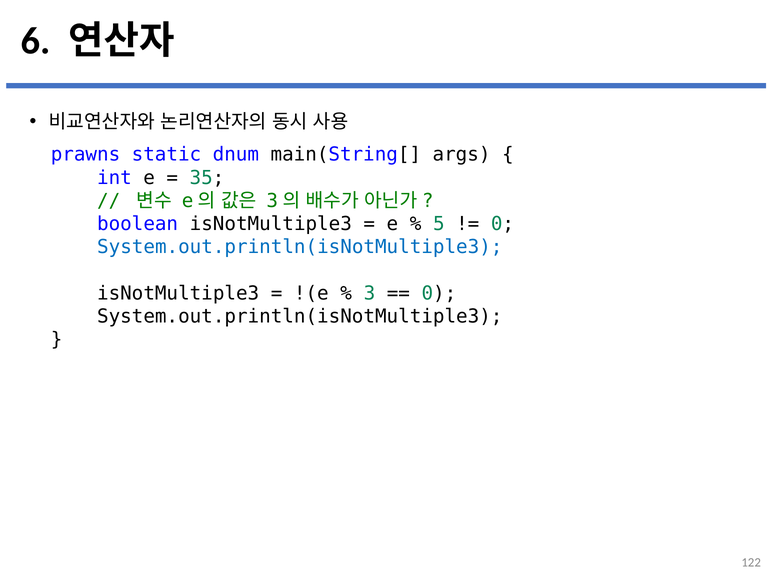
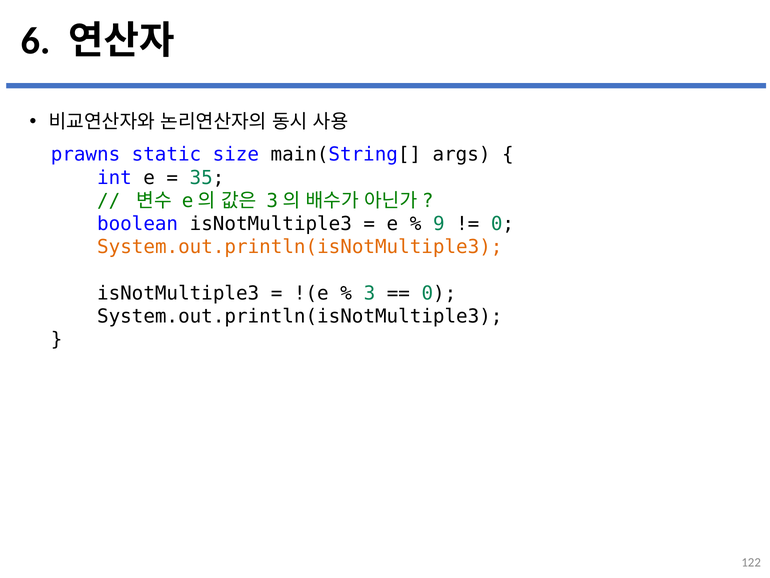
dnum: dnum -> size (236, 154)
5: 5 -> 9 (439, 224)
System.out.println(isNotMultiple3 colour: blue -> orange (300, 247)
